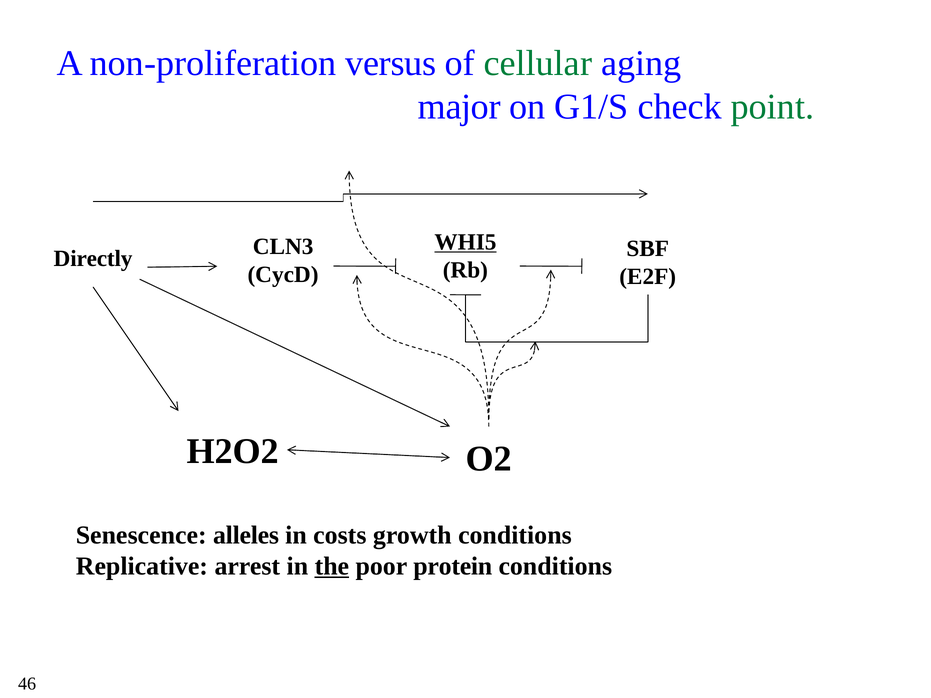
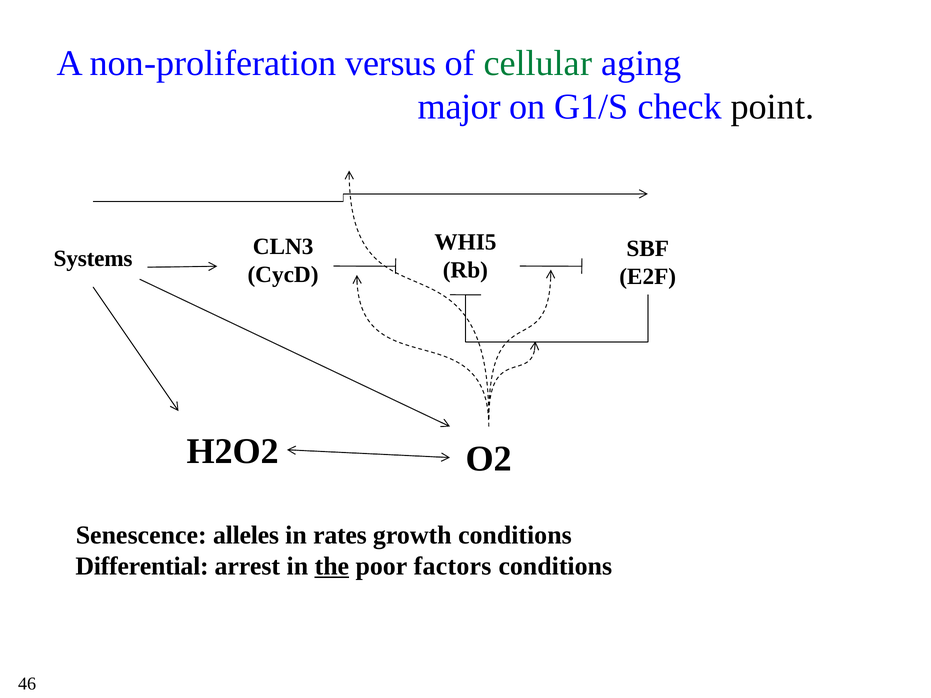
point colour: green -> black (772, 107)
WHI5 underline: present -> none (465, 242)
Directly: Directly -> Systems (93, 259)
costs: costs -> rates (340, 535)
Replicative: Replicative -> Differential (142, 566)
protein: protein -> factors (453, 566)
